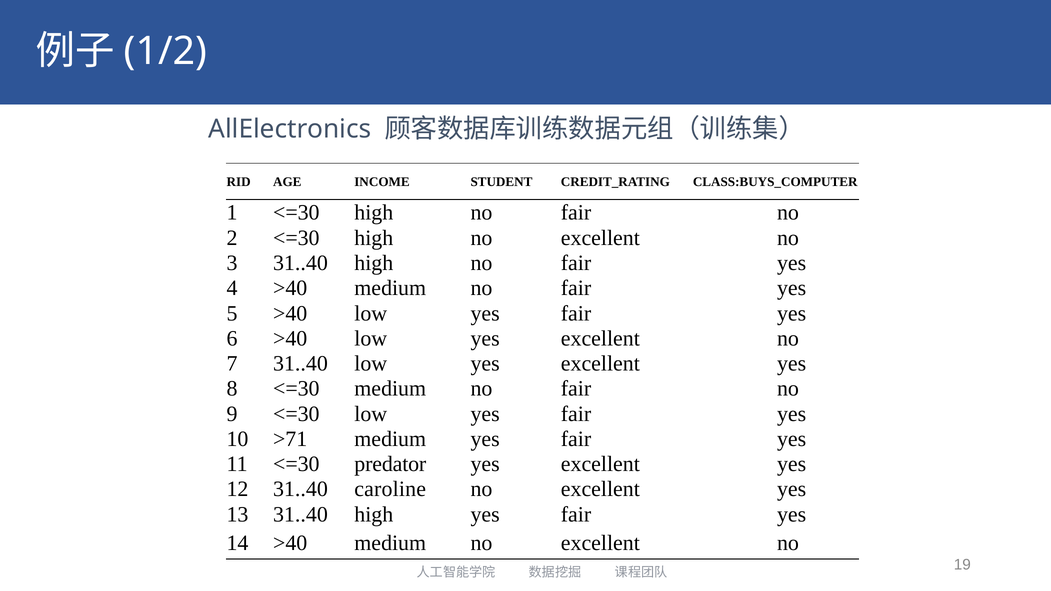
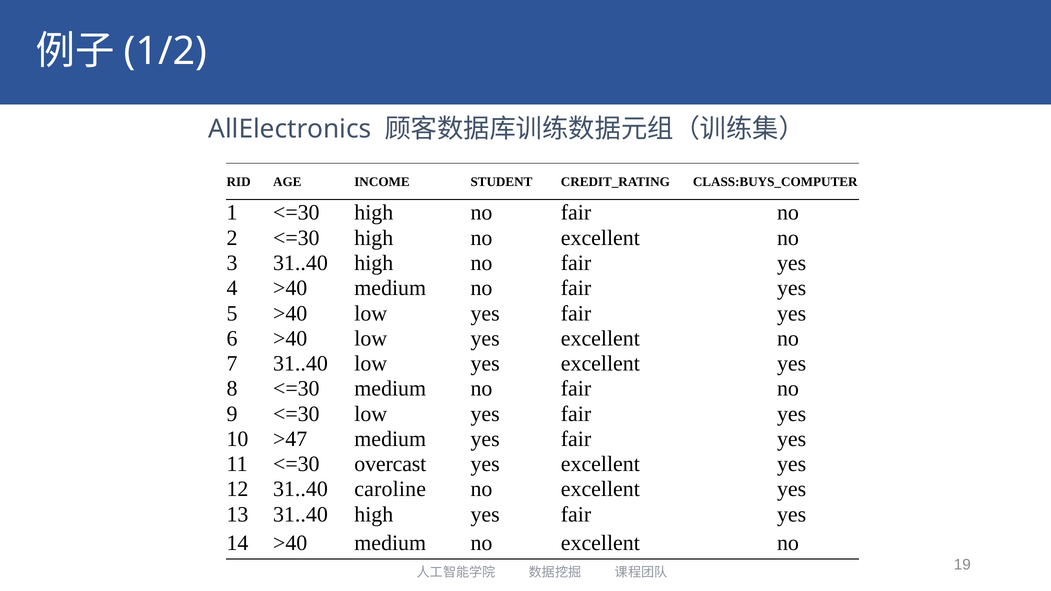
>71: >71 -> >47 (290, 439)
predator: predator -> overcast (390, 464)
